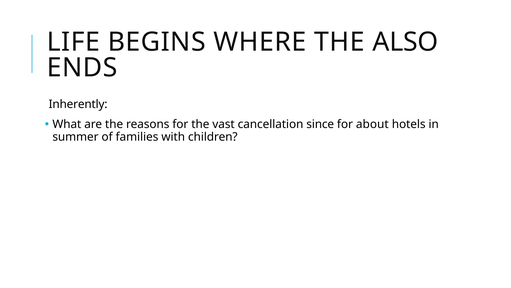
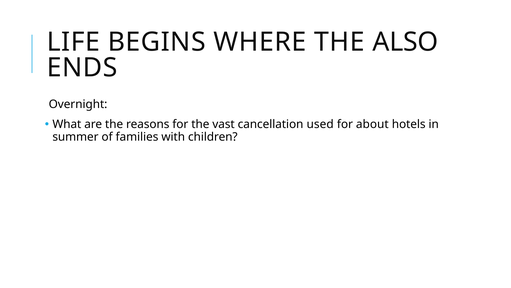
Inherently: Inherently -> Overnight (78, 104)
since: since -> used (320, 124)
